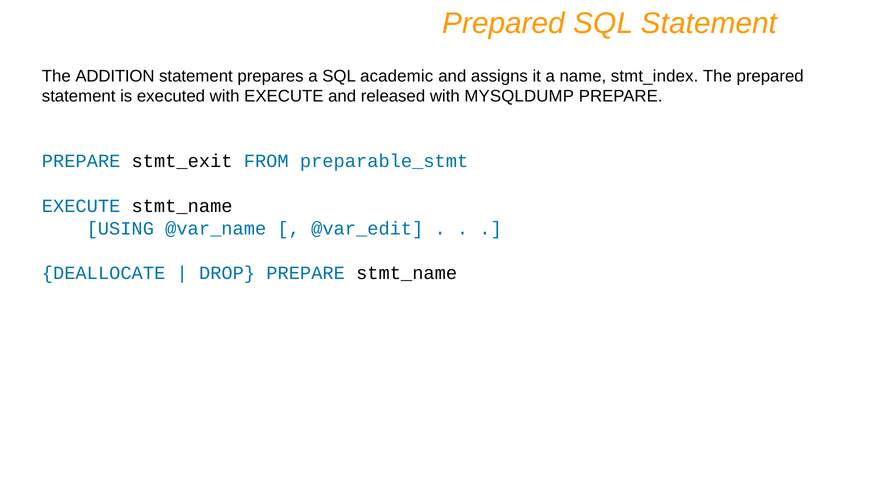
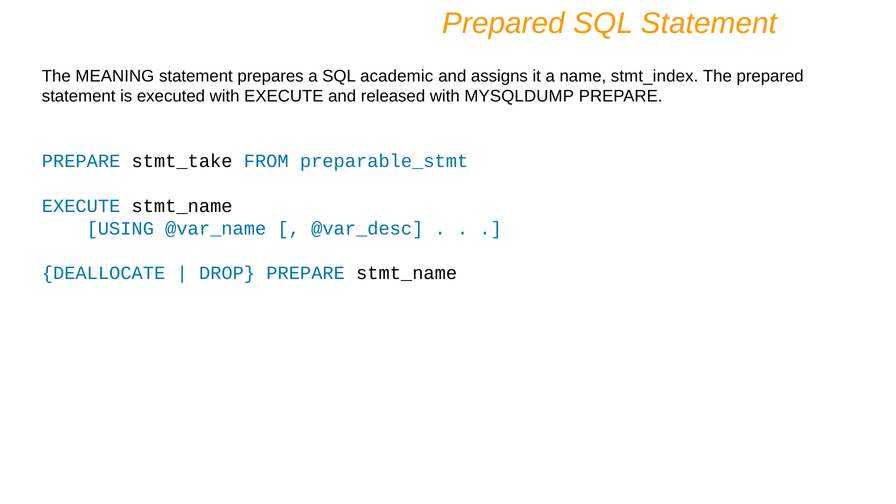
ADDITION: ADDITION -> MEANING (115, 76)
stmt_exit: stmt_exit -> stmt_take (182, 161)
@var_edit: @var_edit -> @var_desc (367, 229)
